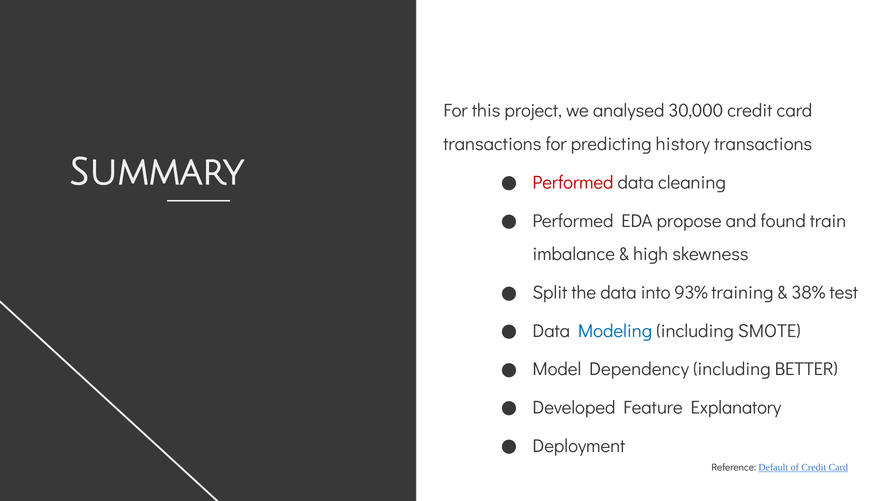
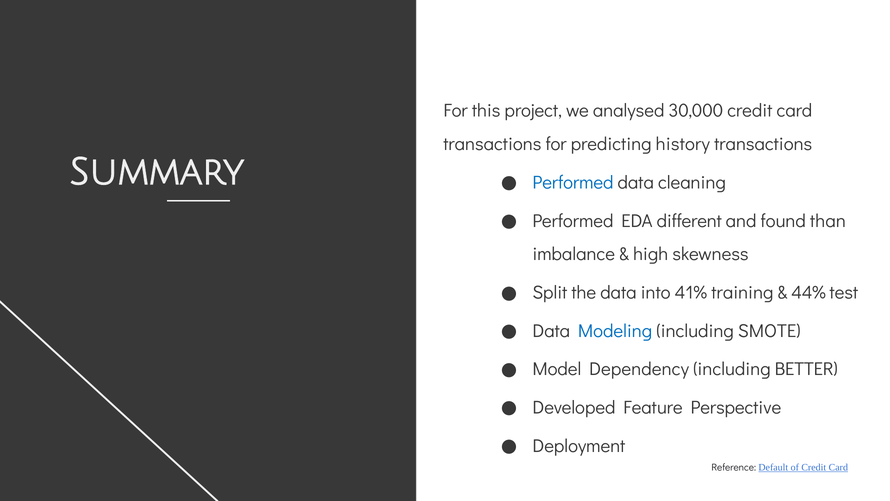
Performed colour: red -> blue (573, 182)
propose: propose -> different (689, 221)
train: train -> than (828, 221)
93%: 93% -> 41% (691, 292)
38%: 38% -> 44% (809, 292)
Explanatory: Explanatory -> Perspective (736, 407)
